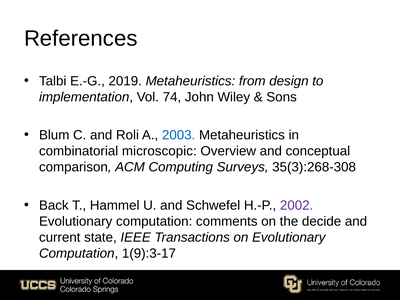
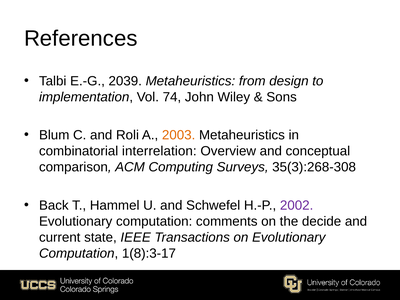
2019: 2019 -> 2039 (125, 81)
2003 colour: blue -> orange (179, 135)
microscopic: microscopic -> interrelation (159, 151)
1(9):3-17: 1(9):3-17 -> 1(8):3-17 (149, 253)
